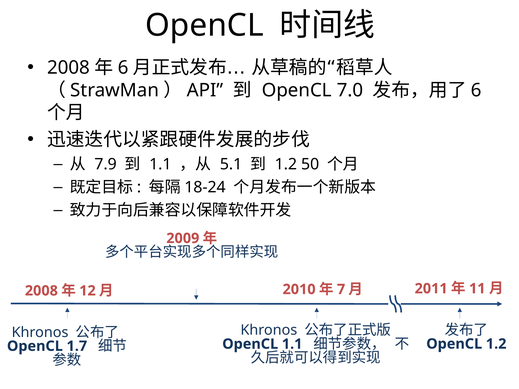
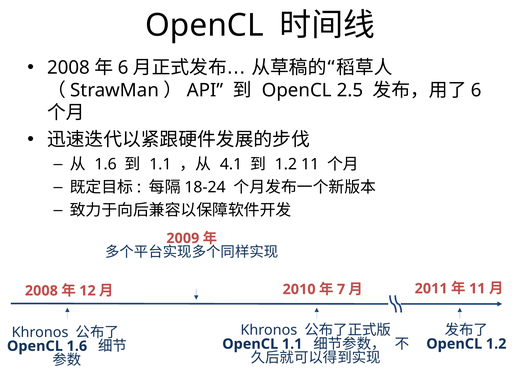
7.0: 7.0 -> 2.5 (350, 90)
7.9: 7.9 -> 1.6 (106, 164)
5.1: 5.1 -> 4.1 (231, 164)
1.2 50: 50 -> 11 (310, 164)
OpenCL 1.7: 1.7 -> 1.6 (77, 346)
